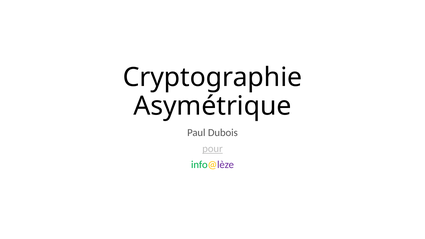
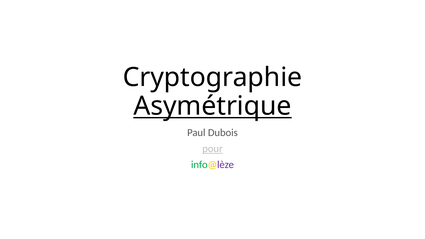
Asymétrique underline: none -> present (212, 106)
